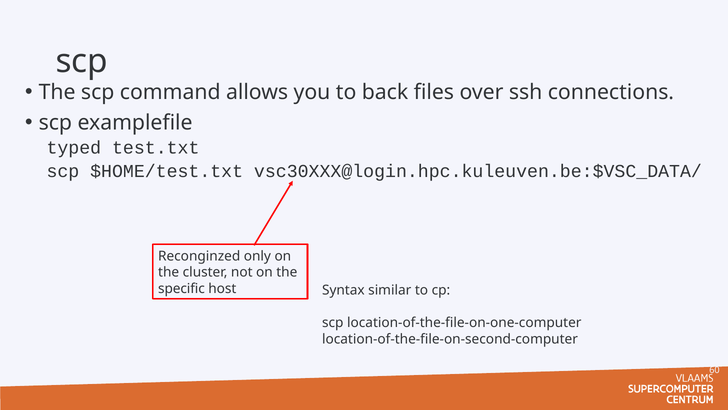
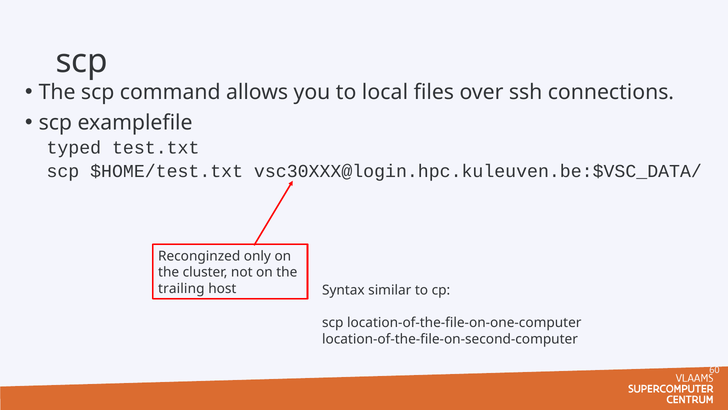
back: back -> local (385, 92)
specific: specific -> trailing (181, 288)
